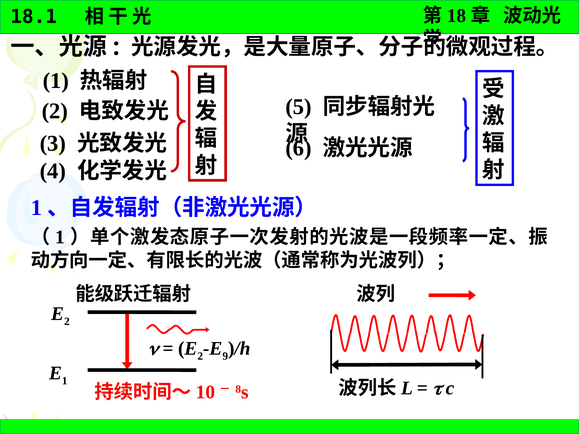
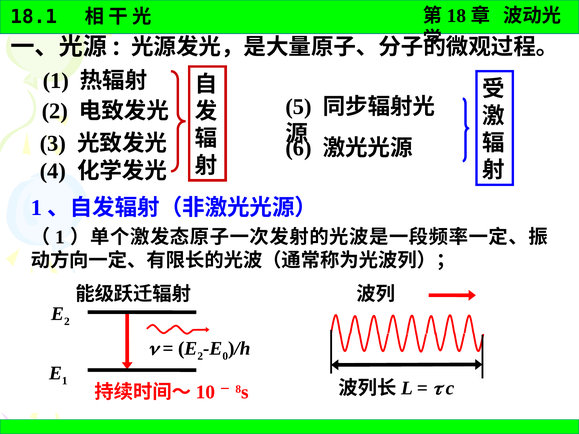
9: 9 -> 0 (225, 356)
